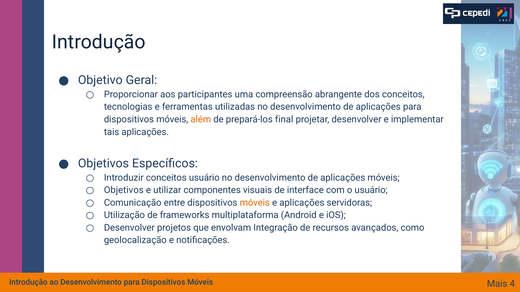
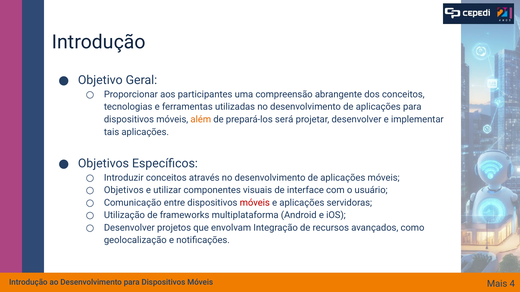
final: final -> será (284, 120)
conceitos usuário: usuário -> através (204, 178)
móveis colour: orange -> red (255, 203)
